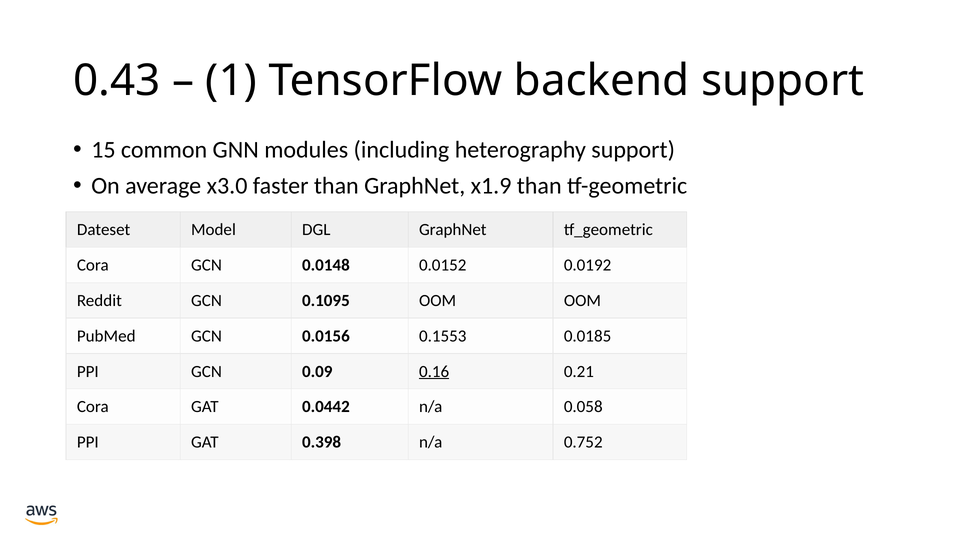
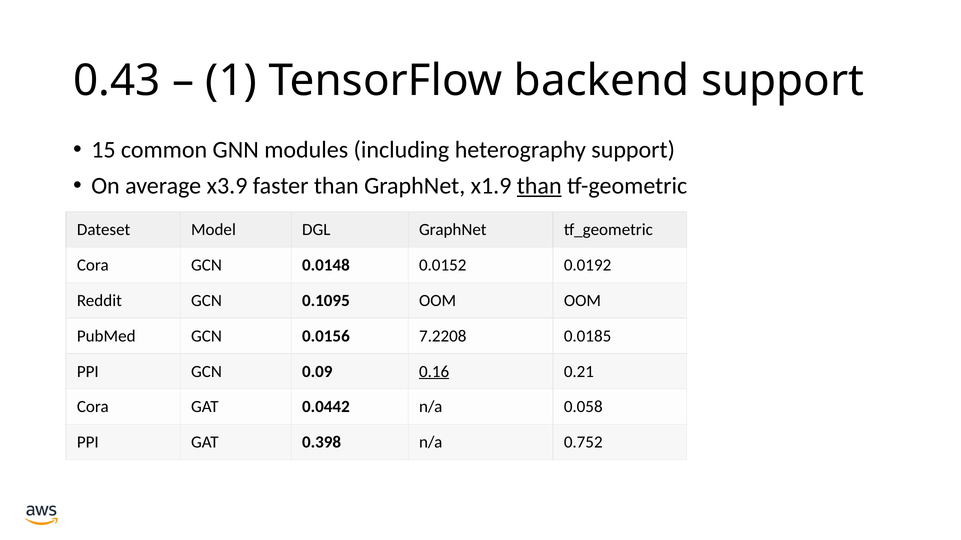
x3.0: x3.0 -> x3.9 (227, 186)
than underline: none -> present (539, 186)
0.1553: 0.1553 -> 7.2208 (443, 336)
